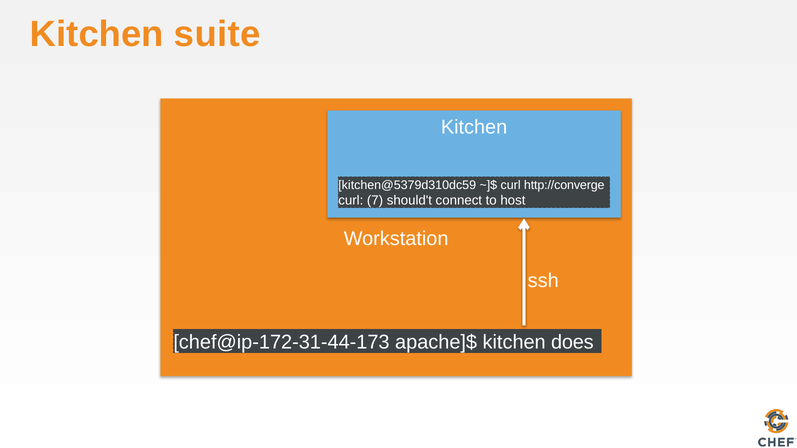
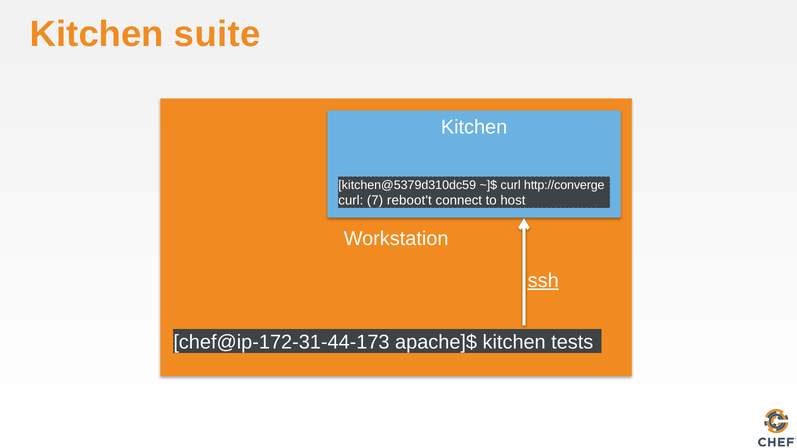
should't: should't -> reboot't (409, 201)
ssh underline: none -> present (543, 281)
does: does -> tests (572, 343)
